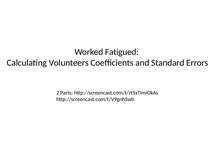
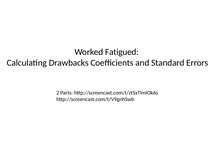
Volunteers: Volunteers -> Drawbacks (69, 63)
